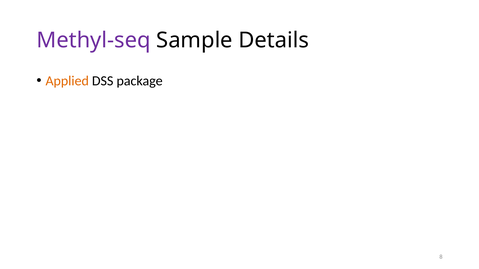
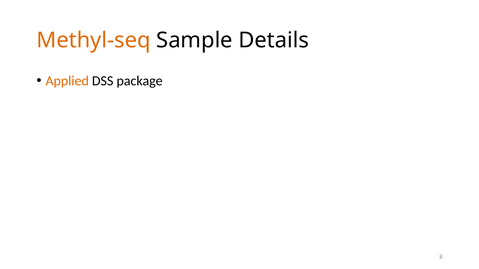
Methyl-seq colour: purple -> orange (94, 40)
